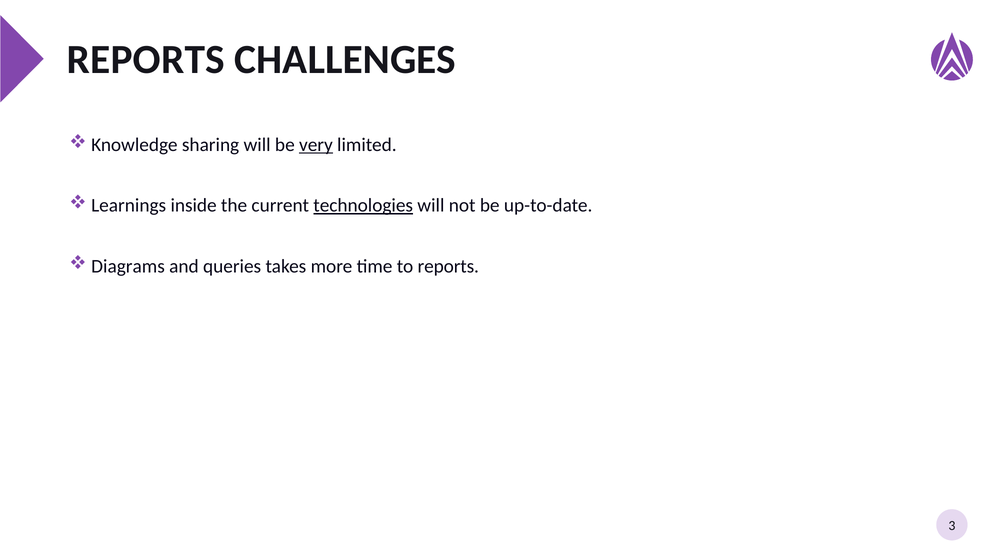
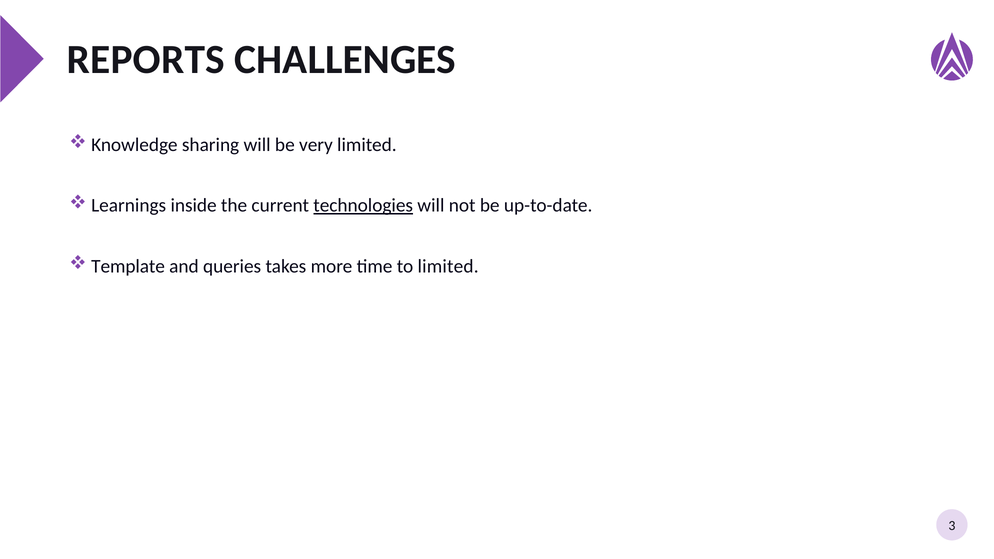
very underline: present -> none (316, 145)
Diagrams: Diagrams -> Template (128, 266)
to reports: reports -> limited (448, 266)
